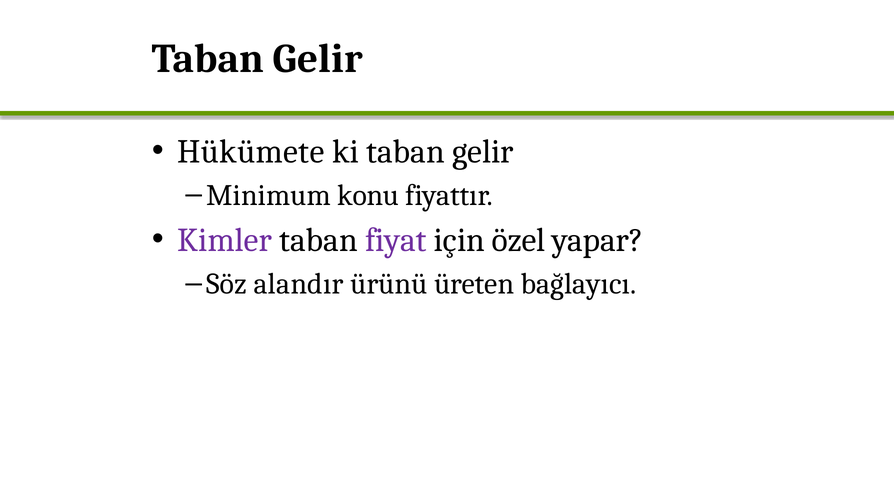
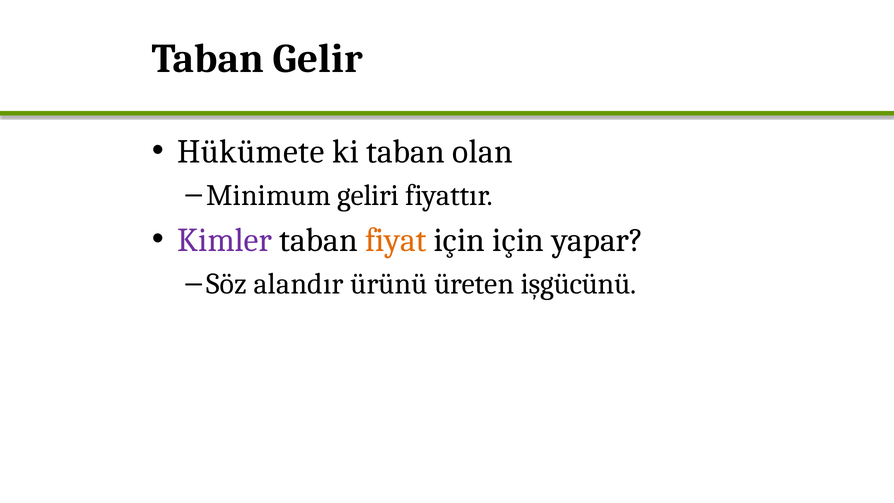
ki taban gelir: gelir -> olan (483, 151)
konu: konu -> geliri (368, 195)
fiyat colour: purple -> orange (396, 240)
için özel: özel -> için (518, 240)
bağlayıcı: bağlayıcı -> işgücünü (579, 284)
